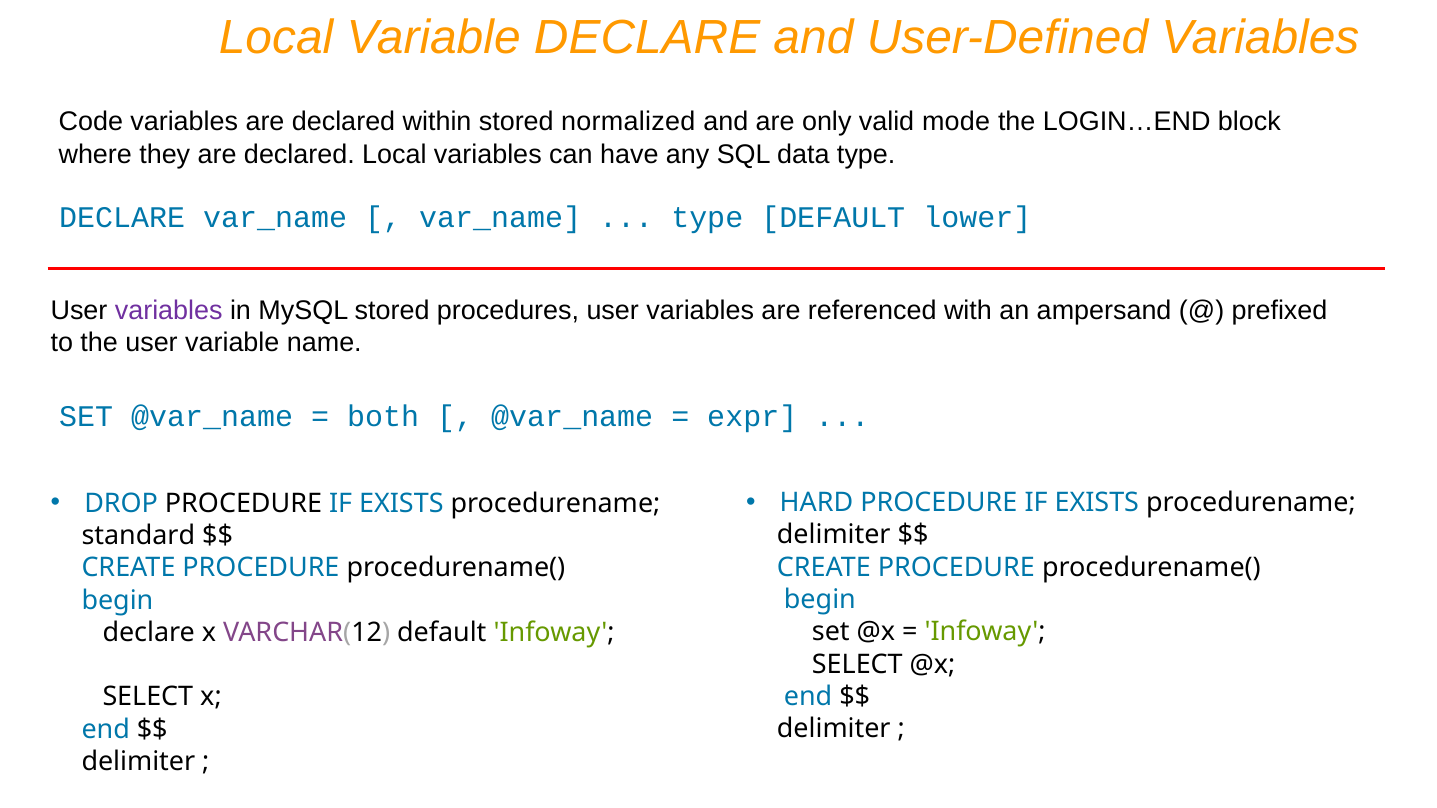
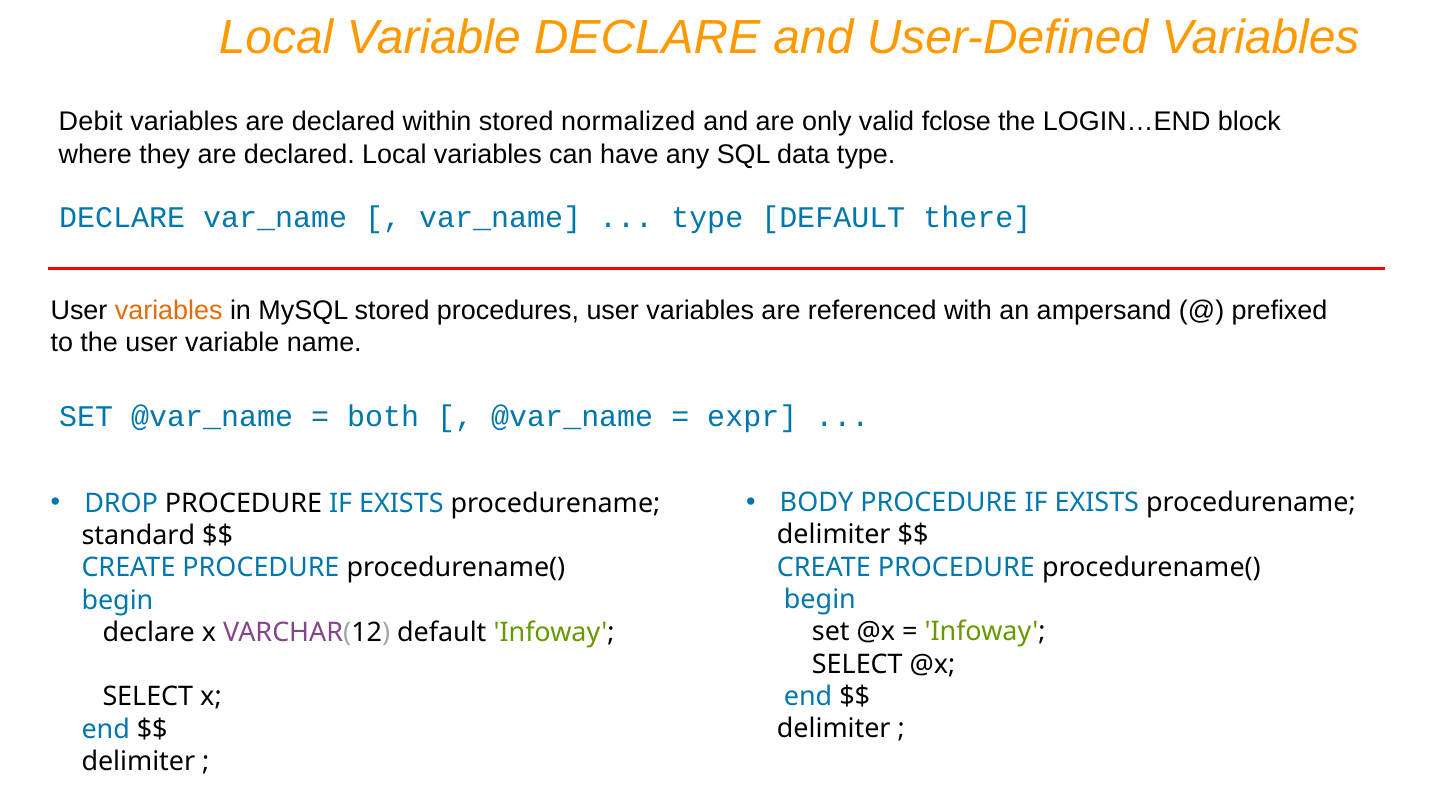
Code: Code -> Debit (91, 122)
mode: mode -> fclose (956, 122)
lower: lower -> there (977, 217)
variables colour: purple -> orange (169, 311)
HARD: HARD -> BODY (817, 503)
